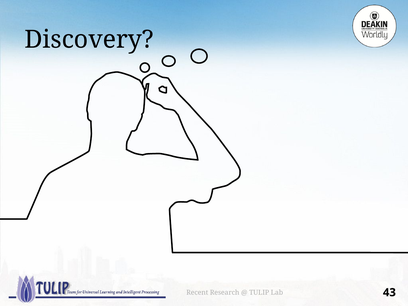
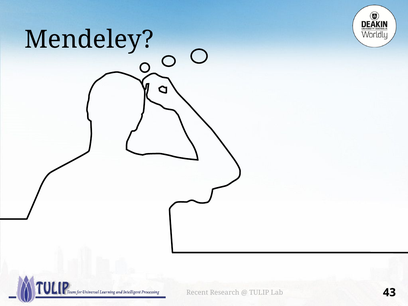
Discovery: Discovery -> Mendeley (89, 39)
